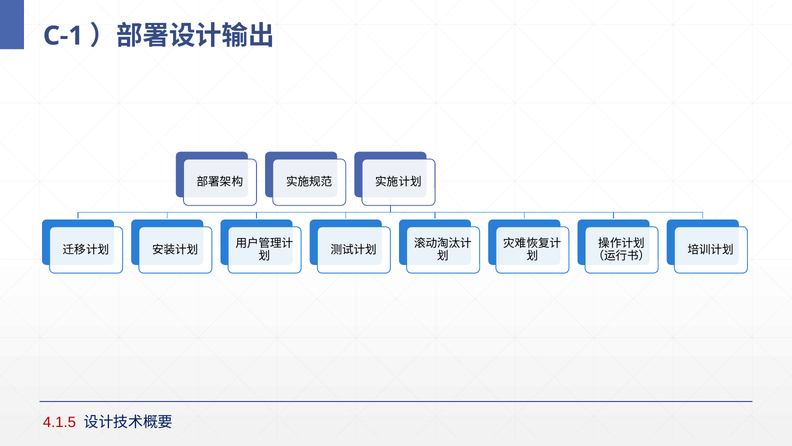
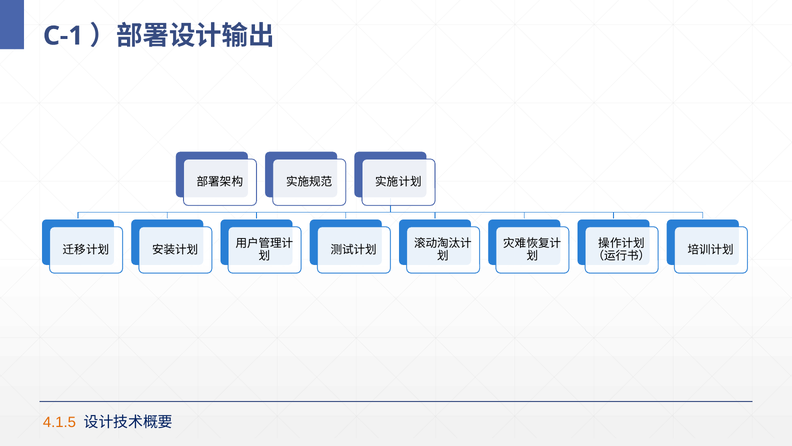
4.1.5 colour: red -> orange (59, 422)
